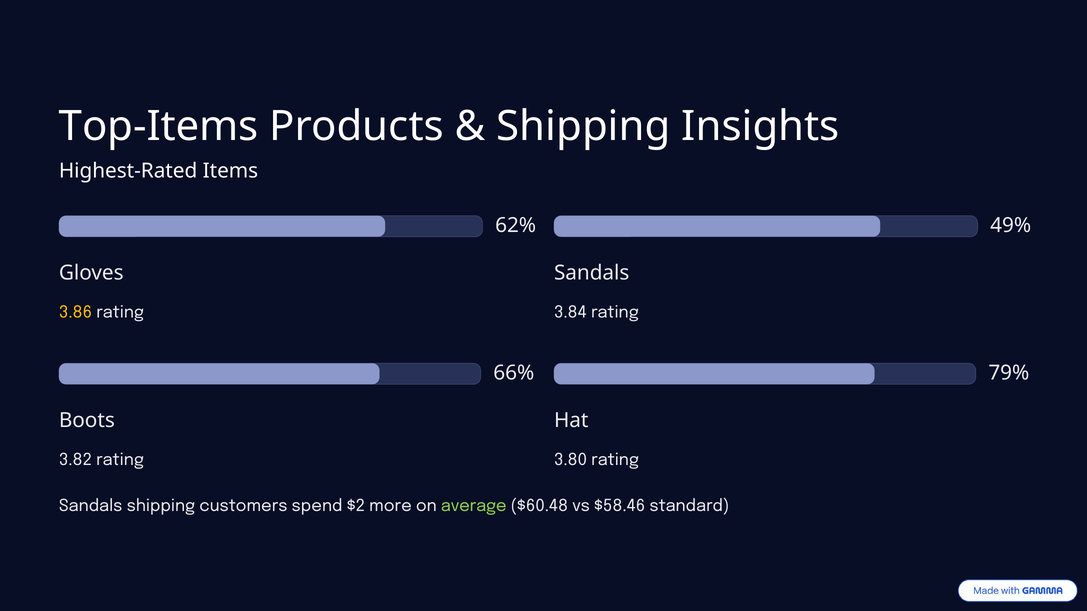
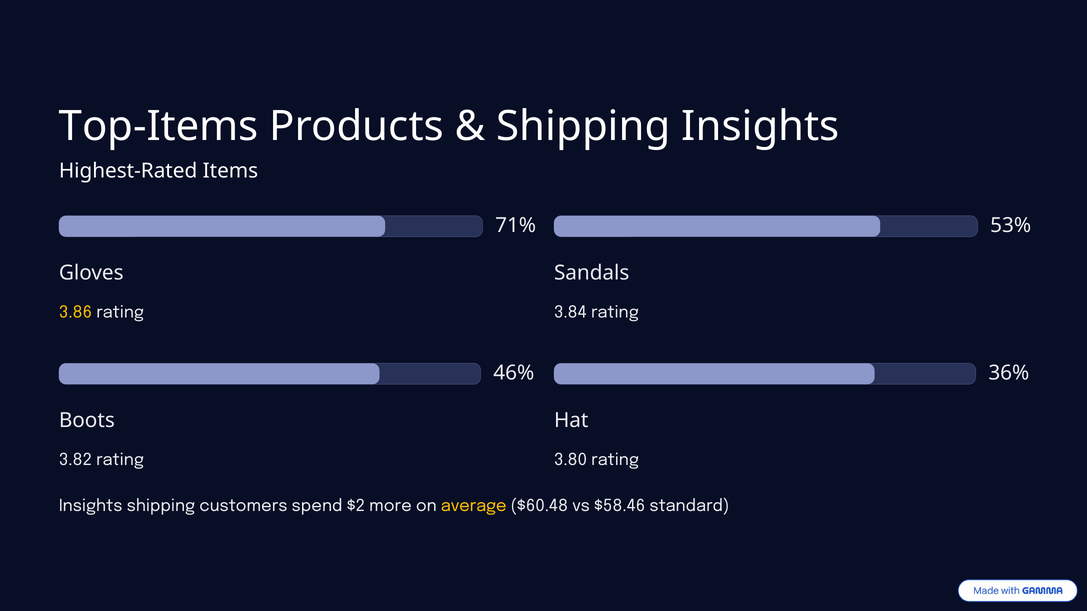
62%: 62% -> 71% (516, 226)
49%: 49% -> 53% (1011, 226)
66%: 66% -> 46% (514, 373)
79%: 79% -> 36% (1009, 373)
Sandals: Sandals -> Insights (91, 506)
average colour: light green -> yellow (474, 506)
